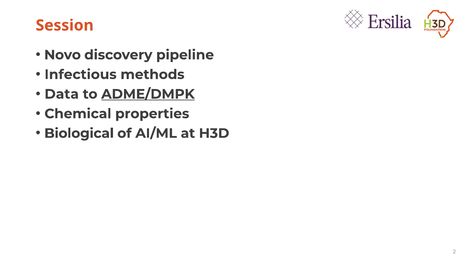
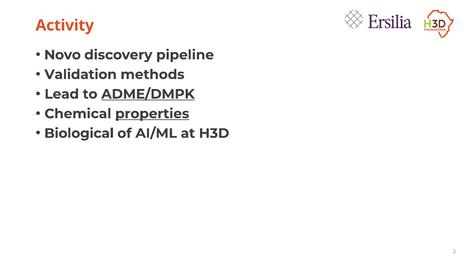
Session: Session -> Activity (65, 25)
Infectious: Infectious -> Validation (81, 75)
Data: Data -> Lead (62, 94)
properties underline: none -> present (152, 114)
